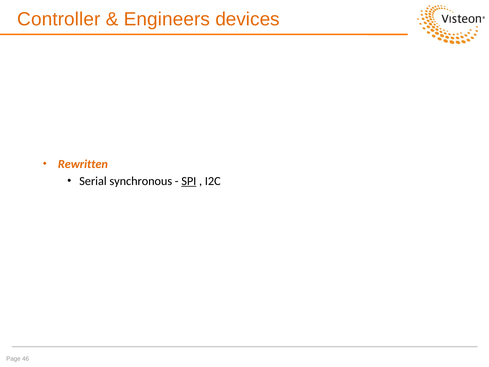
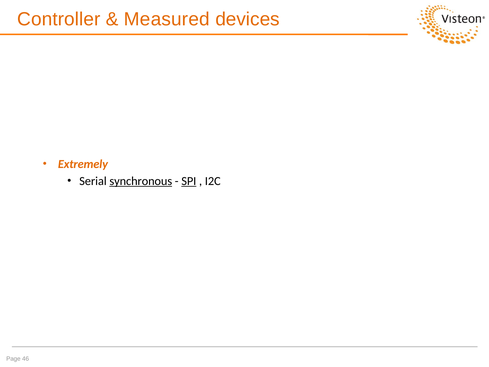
Engineers: Engineers -> Measured (167, 19)
Rewritten: Rewritten -> Extremely (83, 164)
synchronous underline: none -> present (141, 181)
